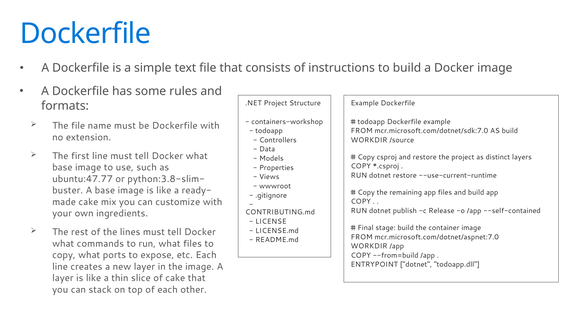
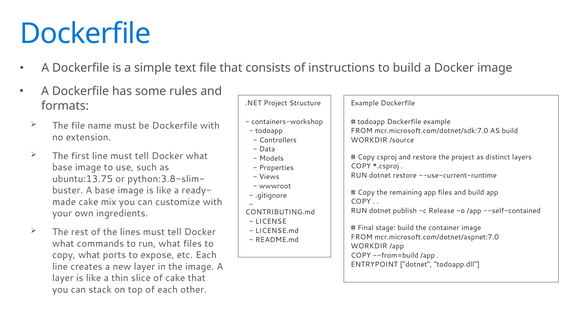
ubuntu:47.77: ubuntu:47.77 -> ubuntu:13.75 (83, 179)
